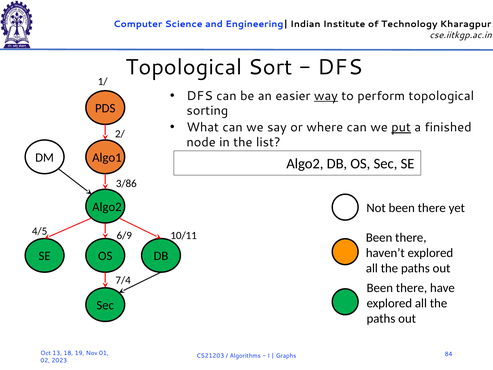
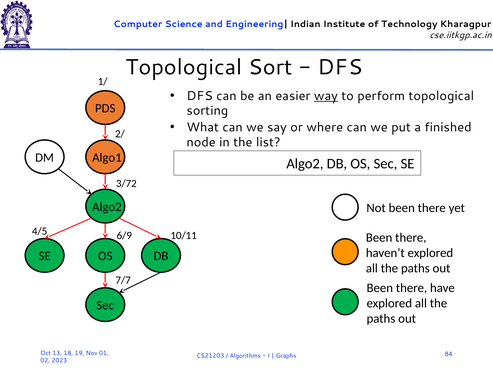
put underline: present -> none (401, 127)
3/86: 3/86 -> 3/72 (126, 184)
7/4: 7/4 -> 7/7 (123, 280)
